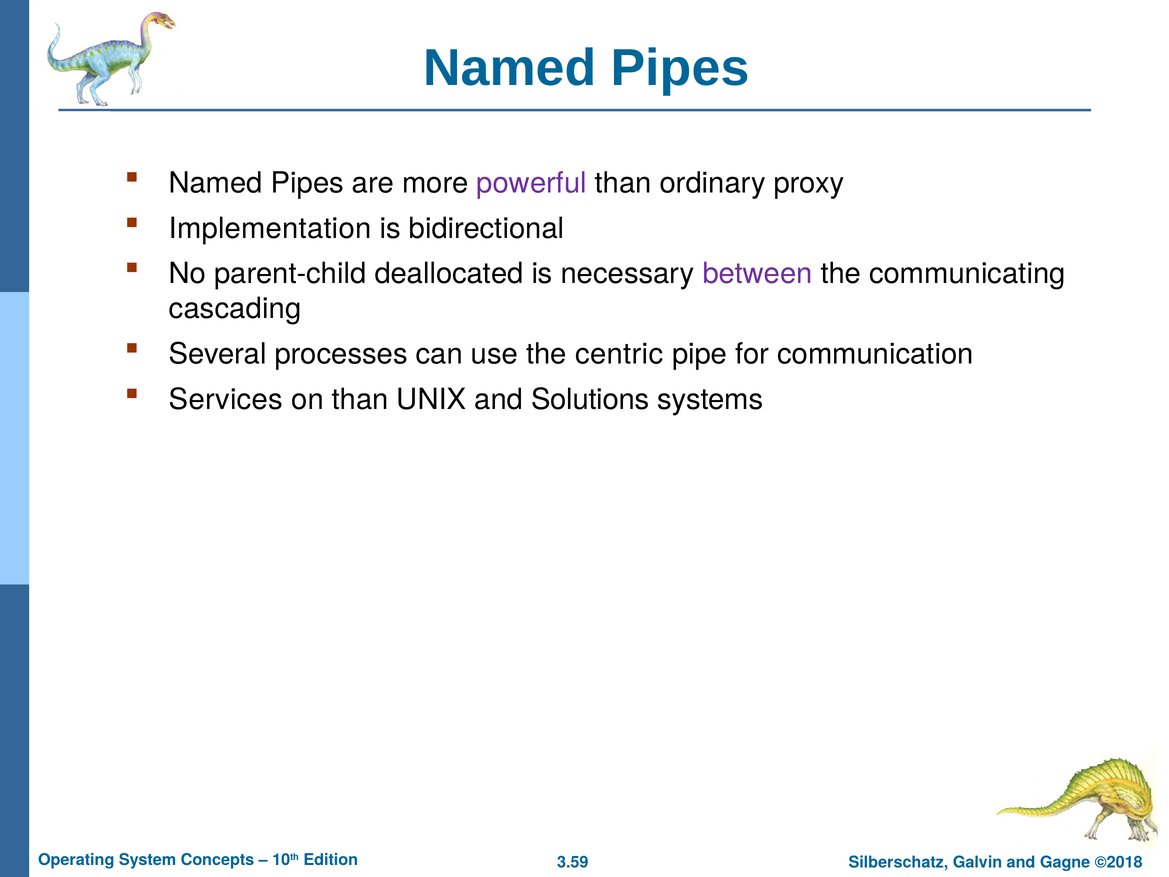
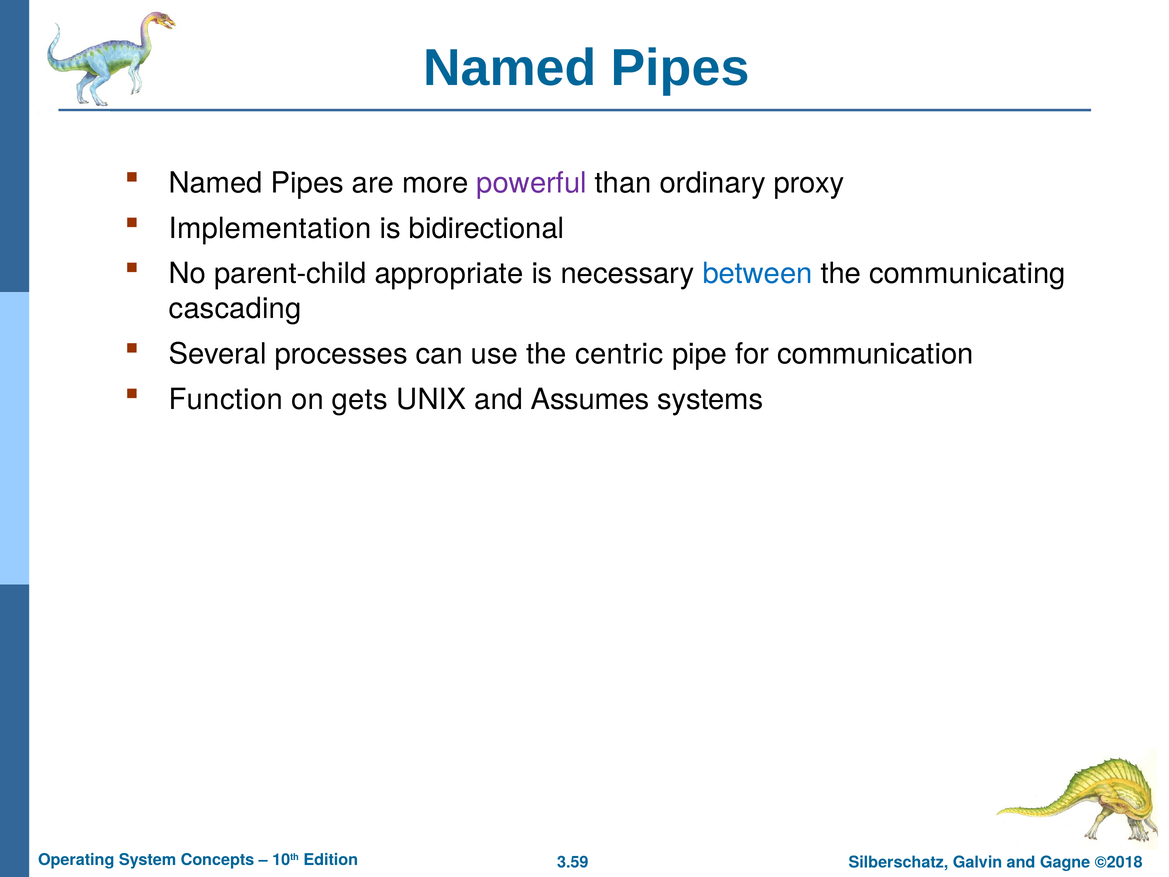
deallocated: deallocated -> appropriate (449, 274)
between colour: purple -> blue (758, 274)
Services: Services -> Function (226, 399)
on than: than -> gets (360, 399)
Solutions: Solutions -> Assumes (590, 399)
